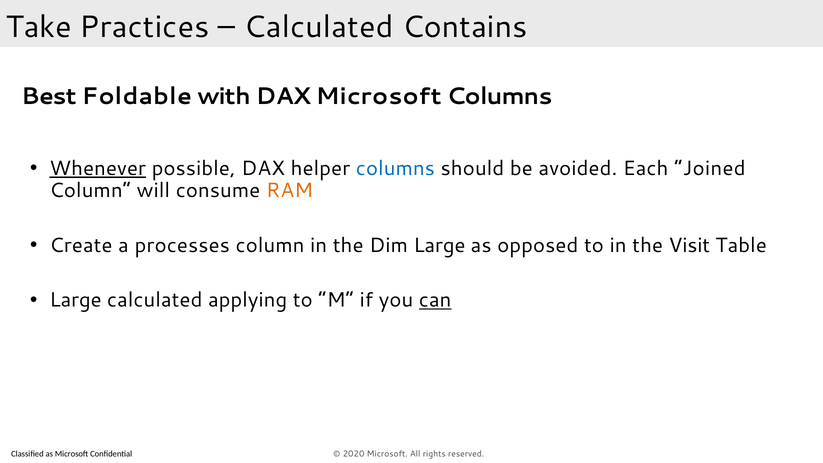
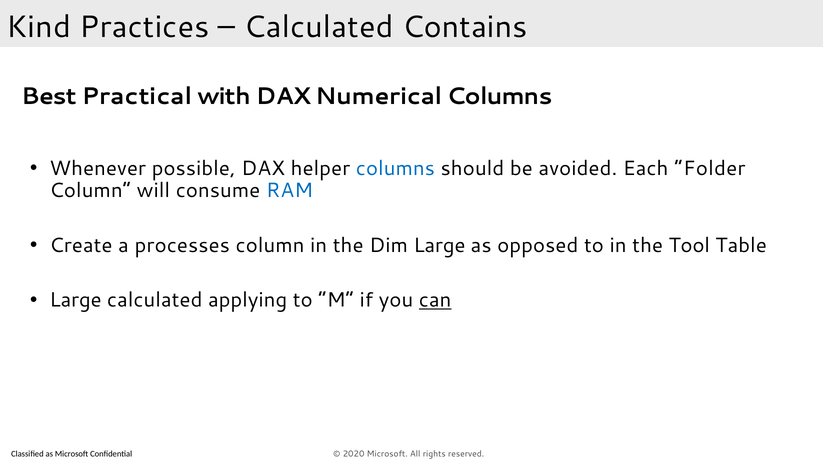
Take: Take -> Kind (39, 27)
Foldable: Foldable -> Practical (137, 96)
DAX Microsoft: Microsoft -> Numerical (379, 96)
Whenever underline: present -> none (98, 168)
Joined: Joined -> Folder (710, 168)
RAM colour: orange -> blue (290, 191)
Visit: Visit -> Tool (689, 245)
